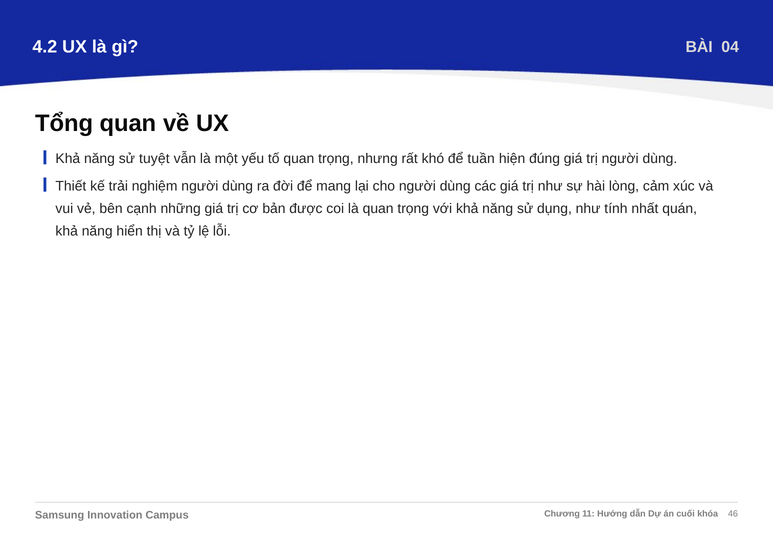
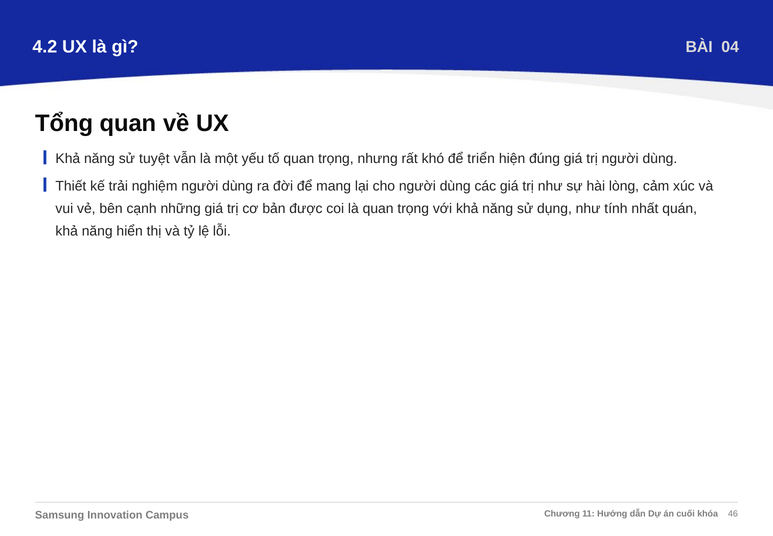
tuần: tuần -> triển (481, 159)
